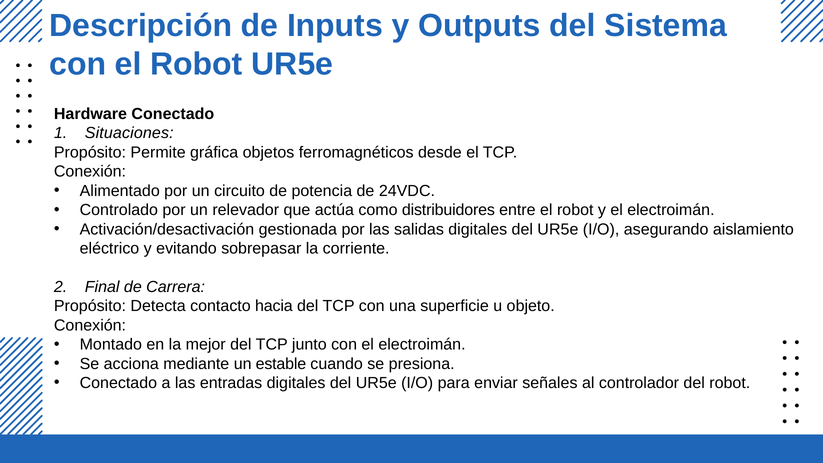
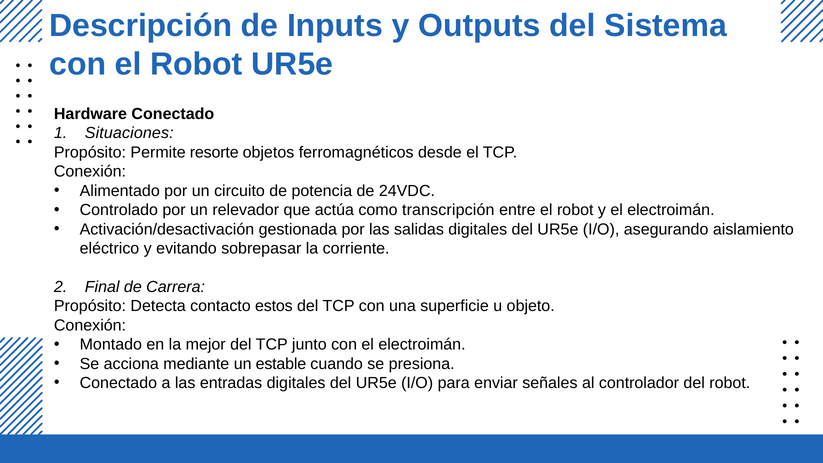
gráfica: gráfica -> resorte (214, 152)
distribuidores: distribuidores -> transcripción (448, 210)
hacia: hacia -> estos (274, 306)
